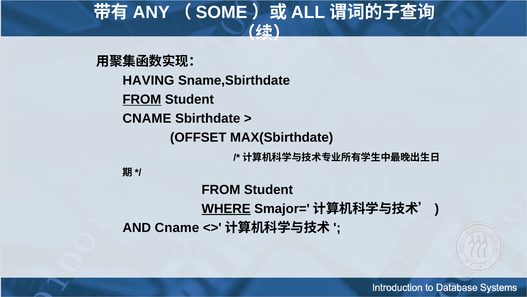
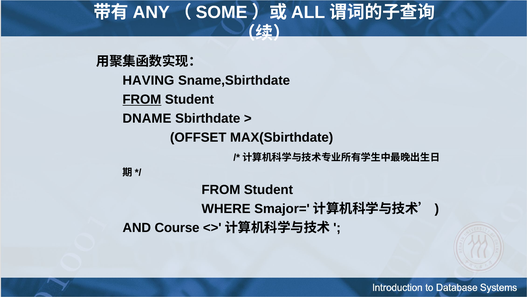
CNAME: CNAME -> DNAME (147, 118)
WHERE underline: present -> none (226, 208)
AND Cname: Cname -> Course (177, 227)
